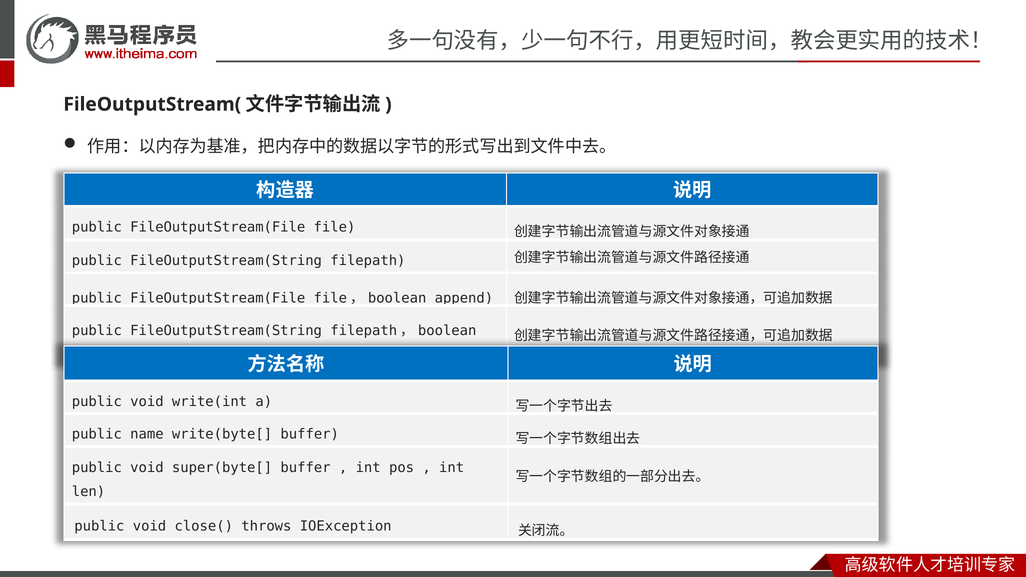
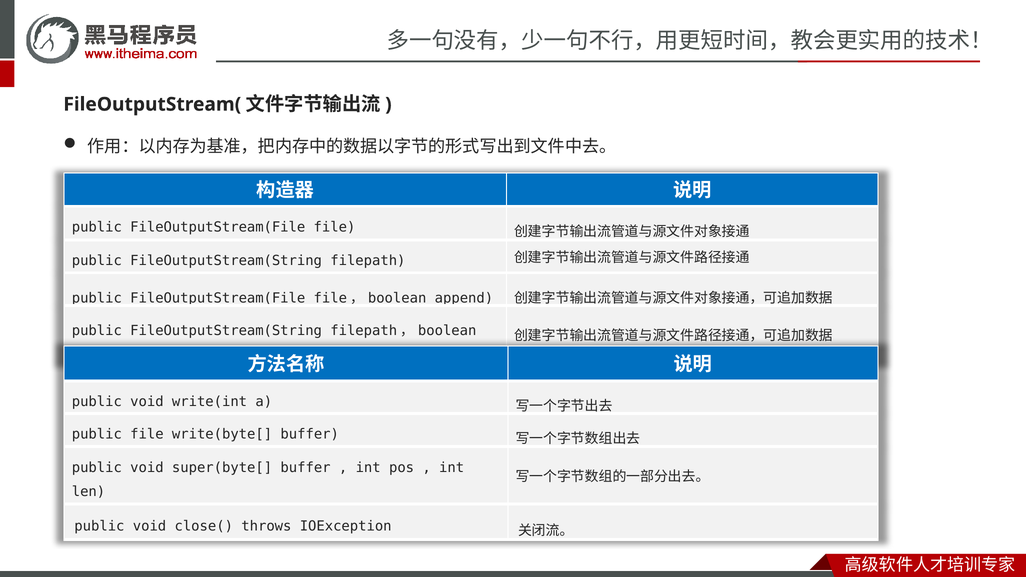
public name: name -> file (147, 434)
